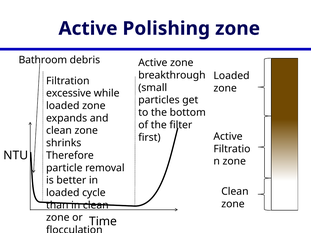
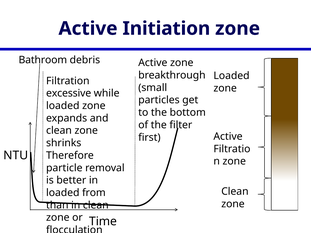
Polishing: Polishing -> Initiation (166, 29)
cycle: cycle -> from (94, 193)
